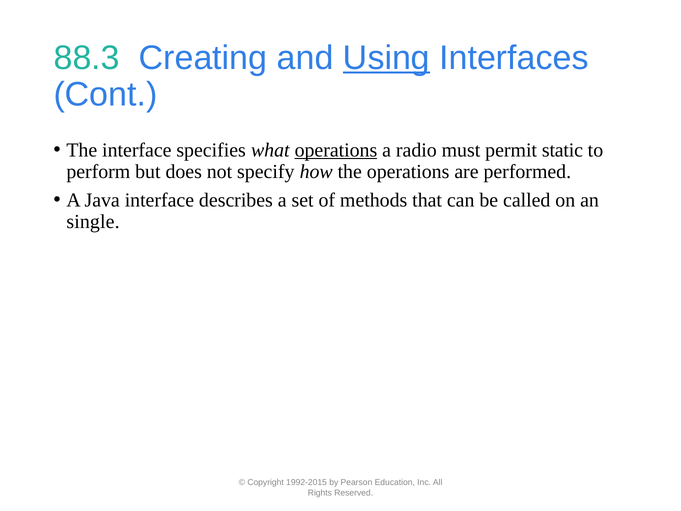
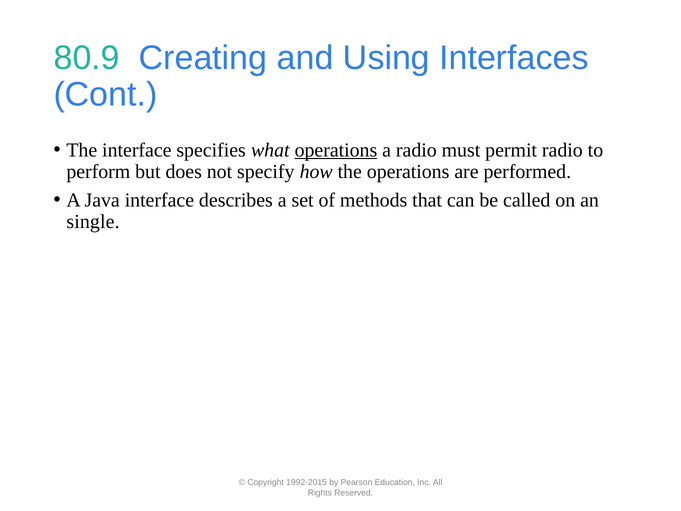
88.3: 88.3 -> 80.9 (87, 58)
Using underline: present -> none (386, 58)
permit static: static -> radio (562, 150)
